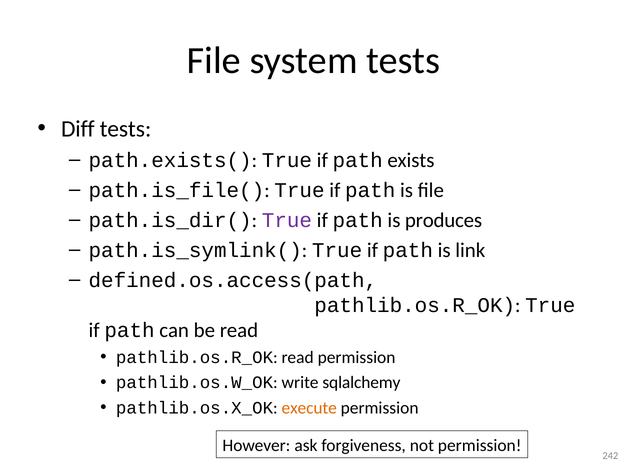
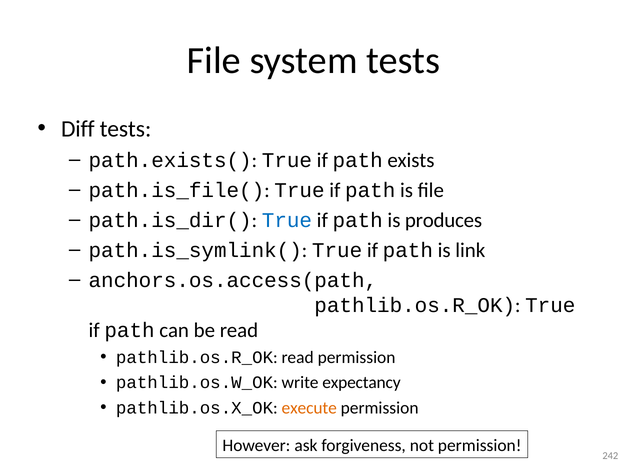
True colour: purple -> blue (287, 220)
defined.os.access(path: defined.os.access(path -> anchors.os.access(path (233, 280)
sqlalchemy: sqlalchemy -> expectancy (361, 382)
